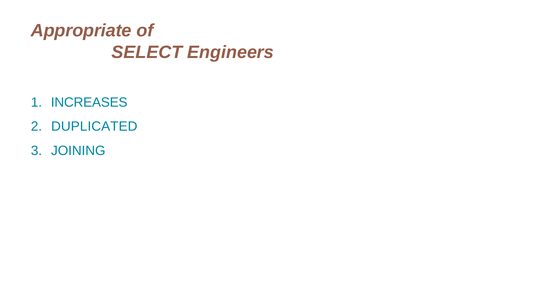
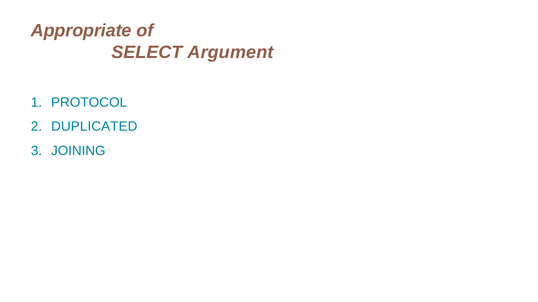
Engineers: Engineers -> Argument (231, 52)
INCREASES: INCREASES -> PROTOCOL (89, 103)
